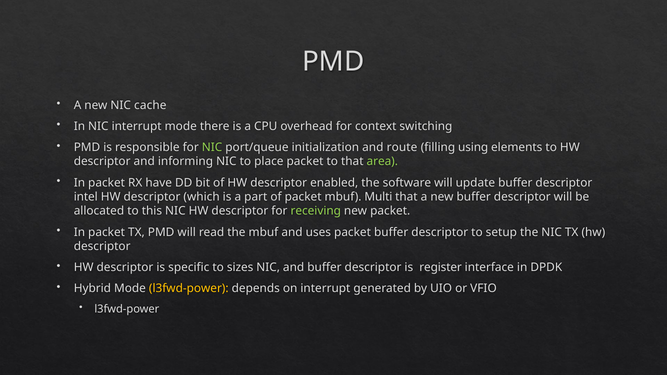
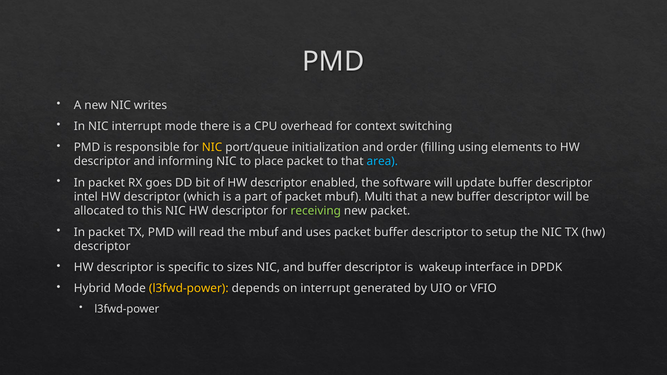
cache: cache -> writes (150, 105)
NIC colour: light green -> yellow (212, 147)
route: route -> order (402, 147)
area colour: light green -> light blue (382, 162)
have: have -> goes (159, 183)
register: register -> wakeup (441, 268)
